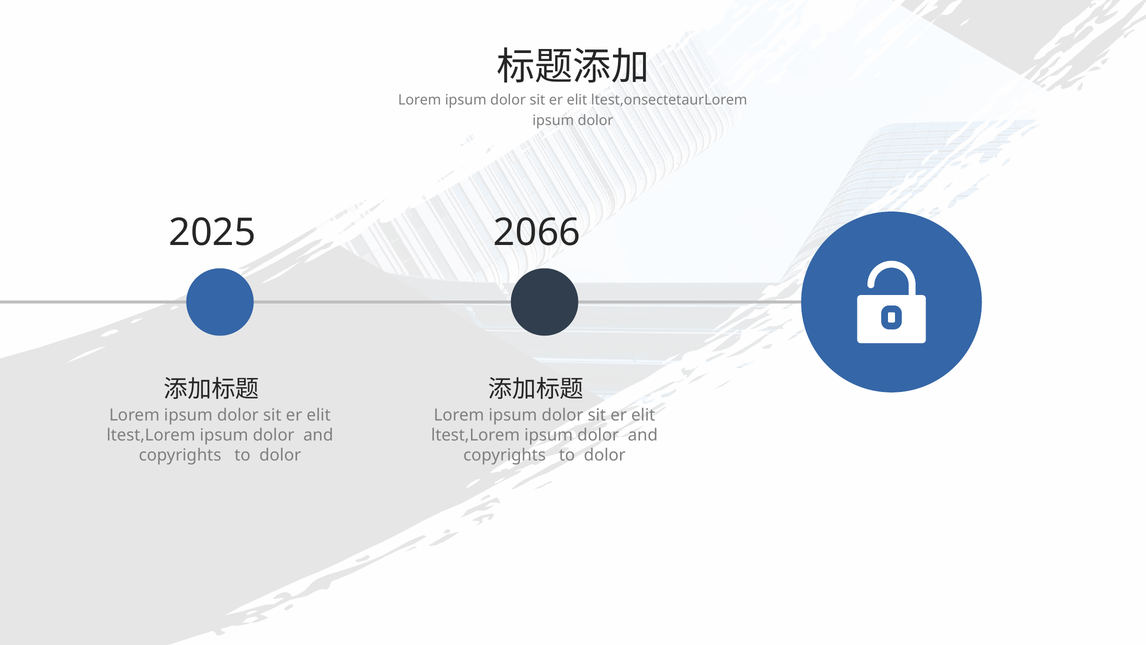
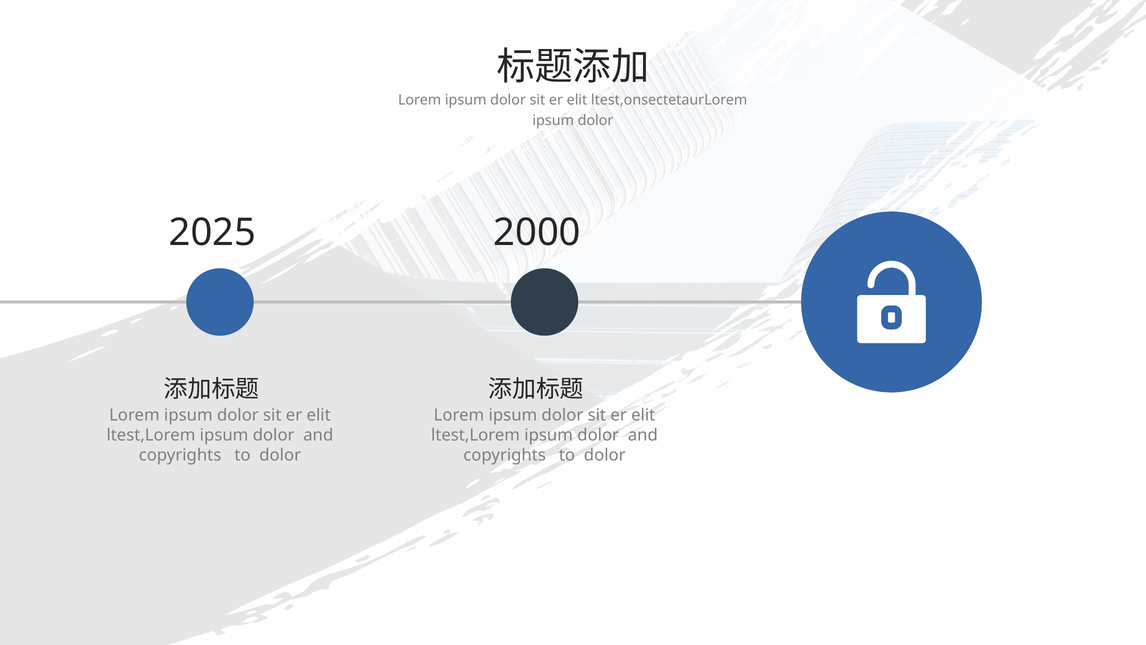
2066: 2066 -> 2000 (537, 233)
